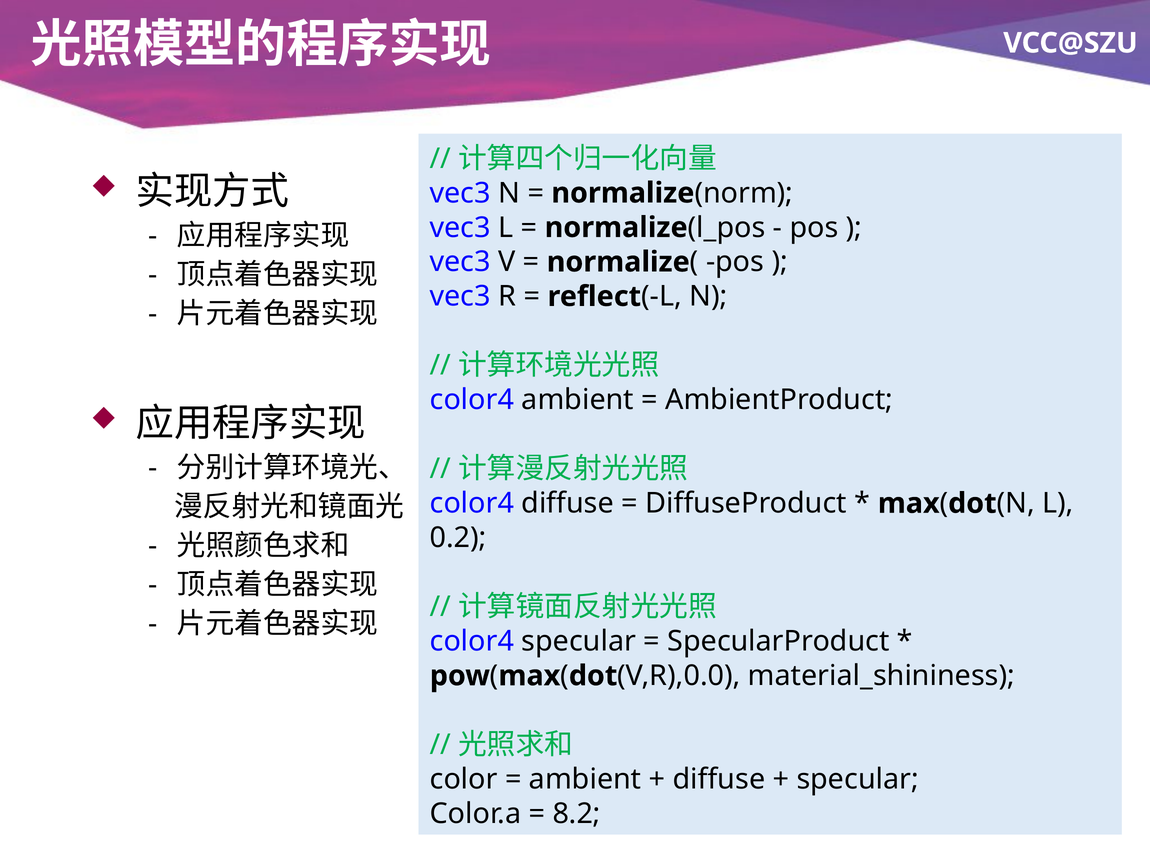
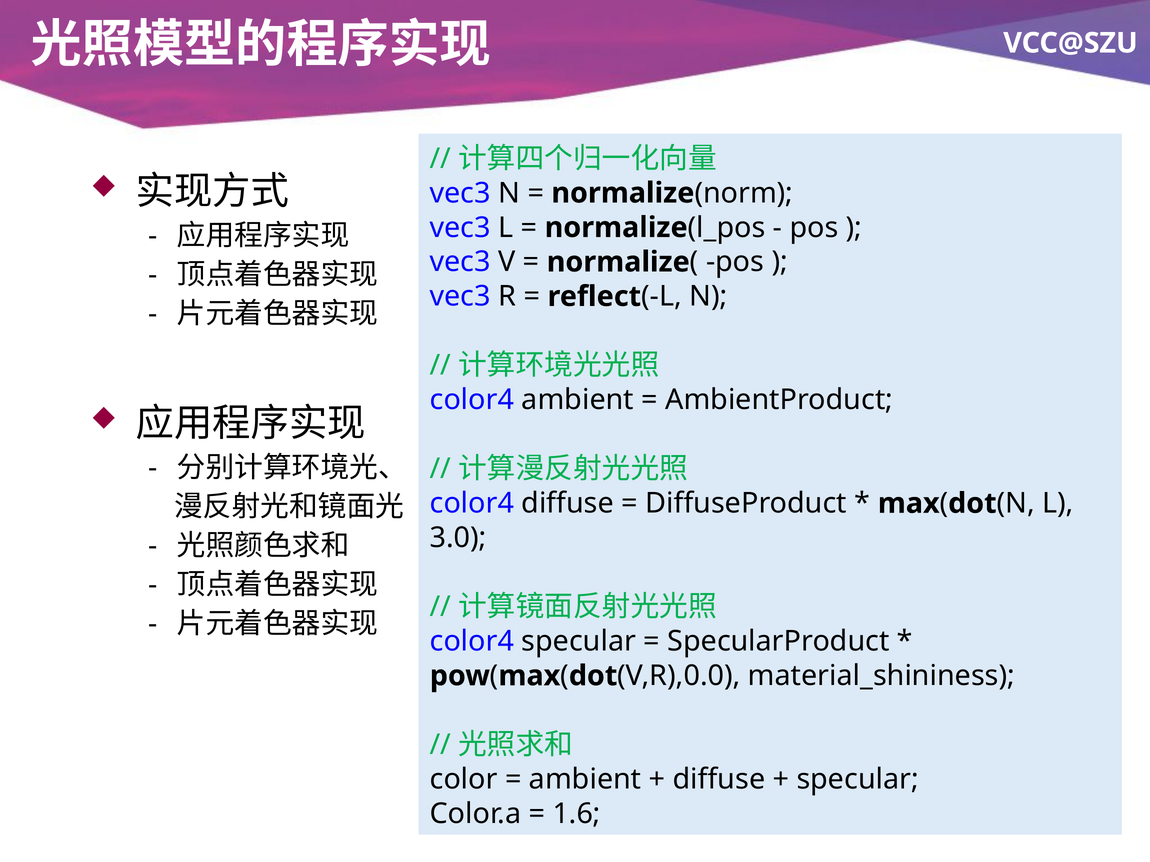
0.2: 0.2 -> 3.0 (458, 538)
8.2: 8.2 -> 1.6 (577, 814)
